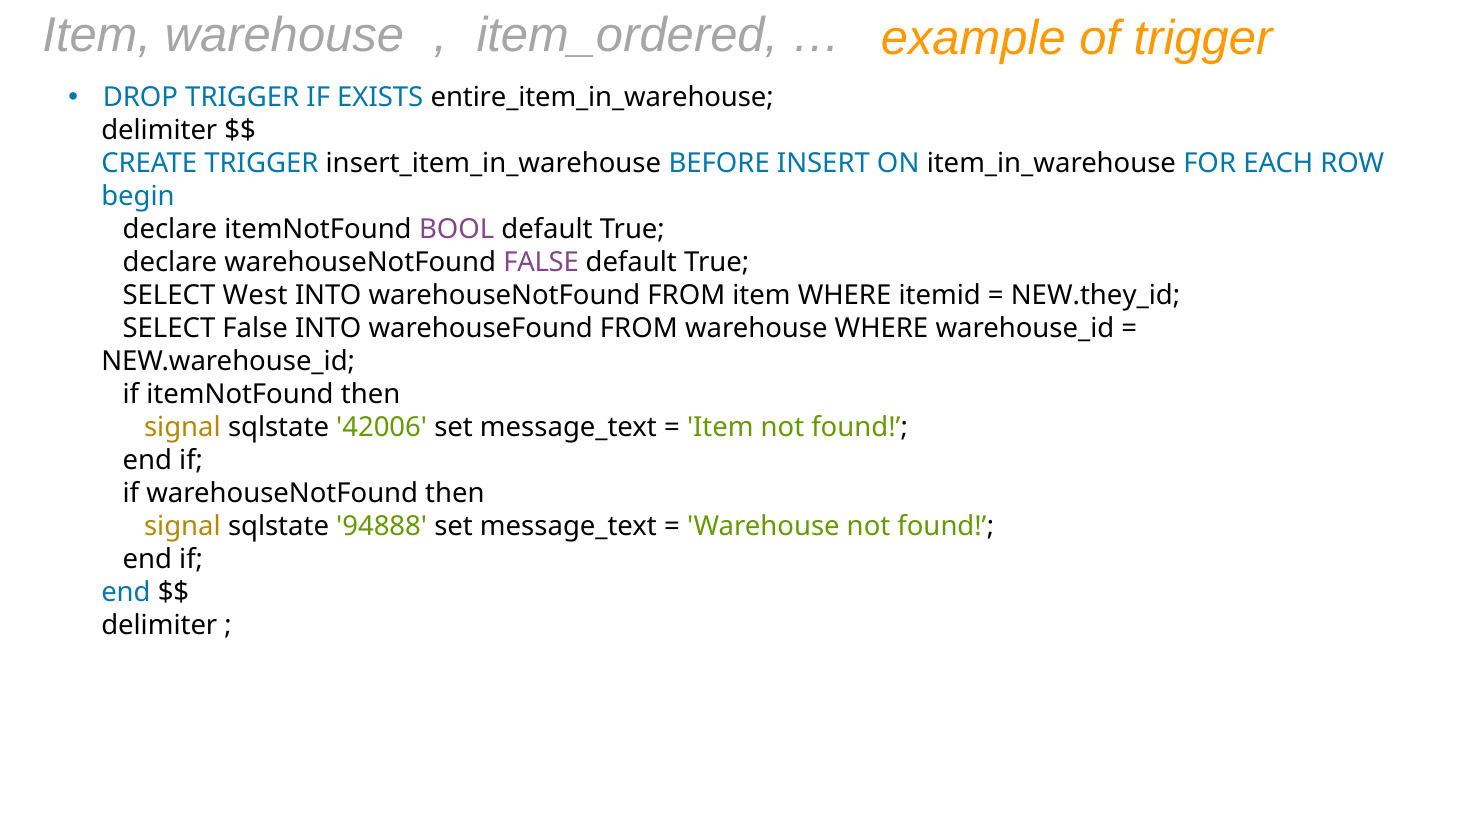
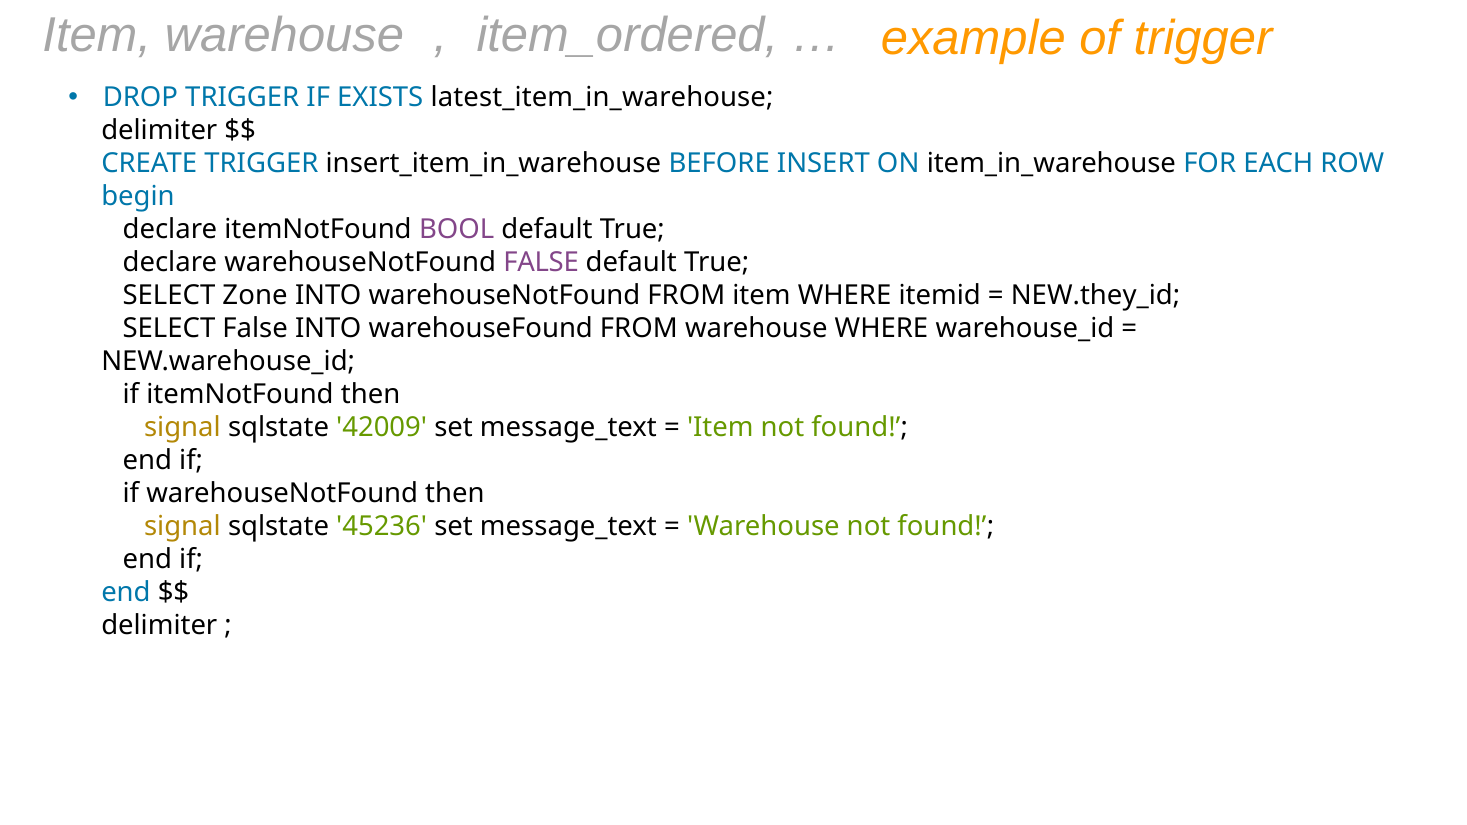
entire_item_in_warehouse: entire_item_in_warehouse -> latest_item_in_warehouse (602, 98)
West: West -> Zone (255, 296)
42006: 42006 -> 42009 (382, 428)
94888: 94888 -> 45236 (382, 527)
